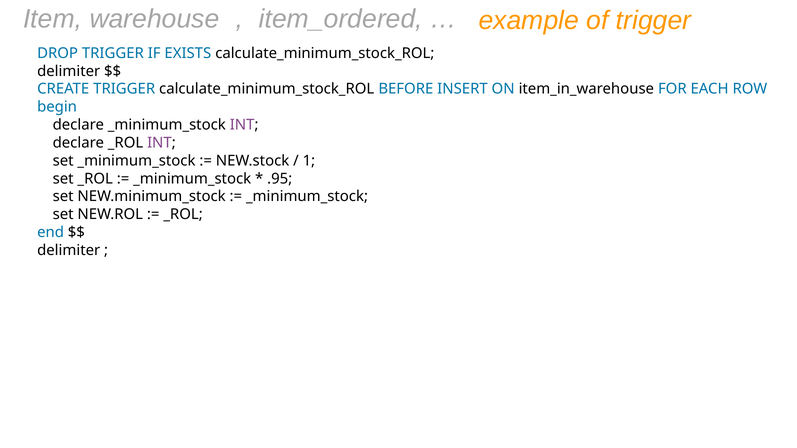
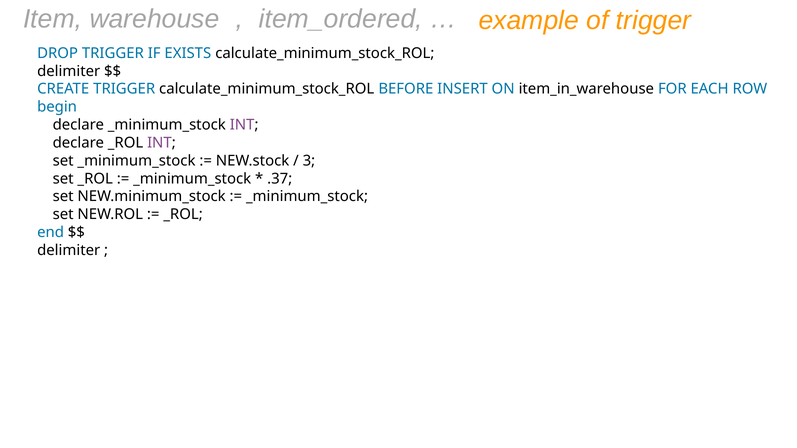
1: 1 -> 3 (309, 161)
.95: .95 -> .37 (280, 179)
